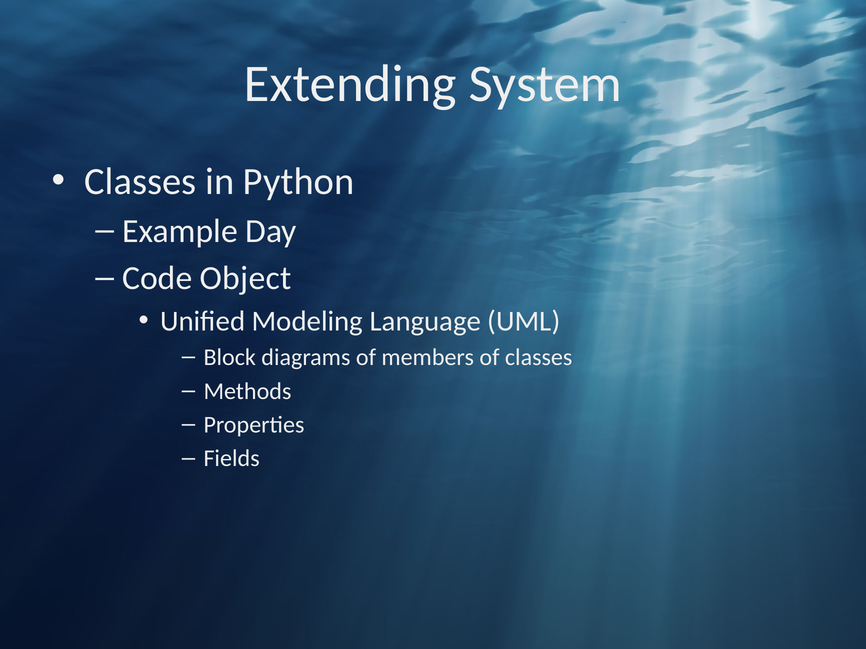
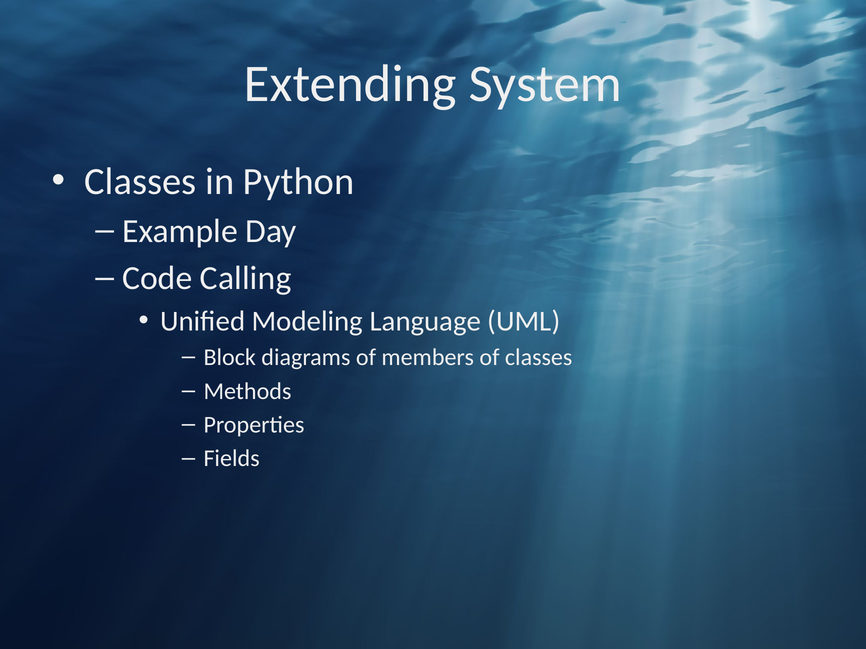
Object: Object -> Calling (246, 278)
